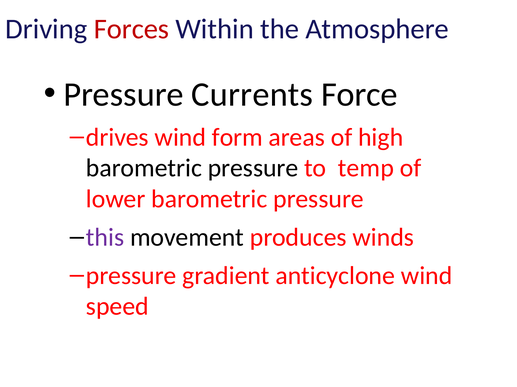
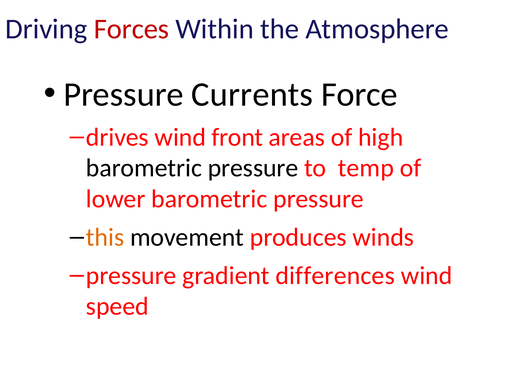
form: form -> front (237, 137)
this colour: purple -> orange (105, 238)
anticyclone: anticyclone -> differences (335, 276)
